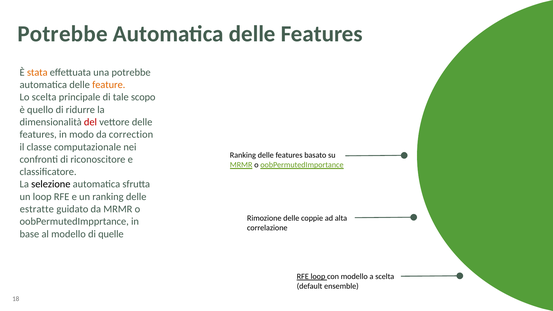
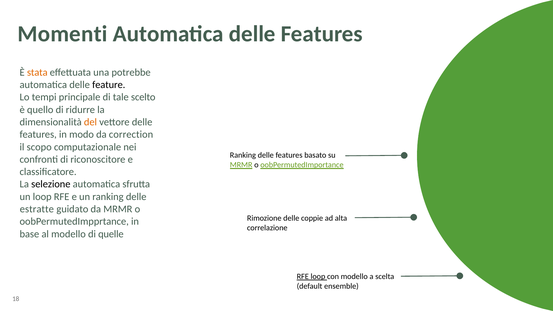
Potrebbe: Potrebbe -> Momenti (62, 34)
feature colour: orange -> black (109, 85)
Lo scelta: scelta -> tempi (44, 97)
scopo: scopo -> scelto (143, 97)
del colour: red -> orange (90, 122)
classe: classe -> scopo (39, 147)
